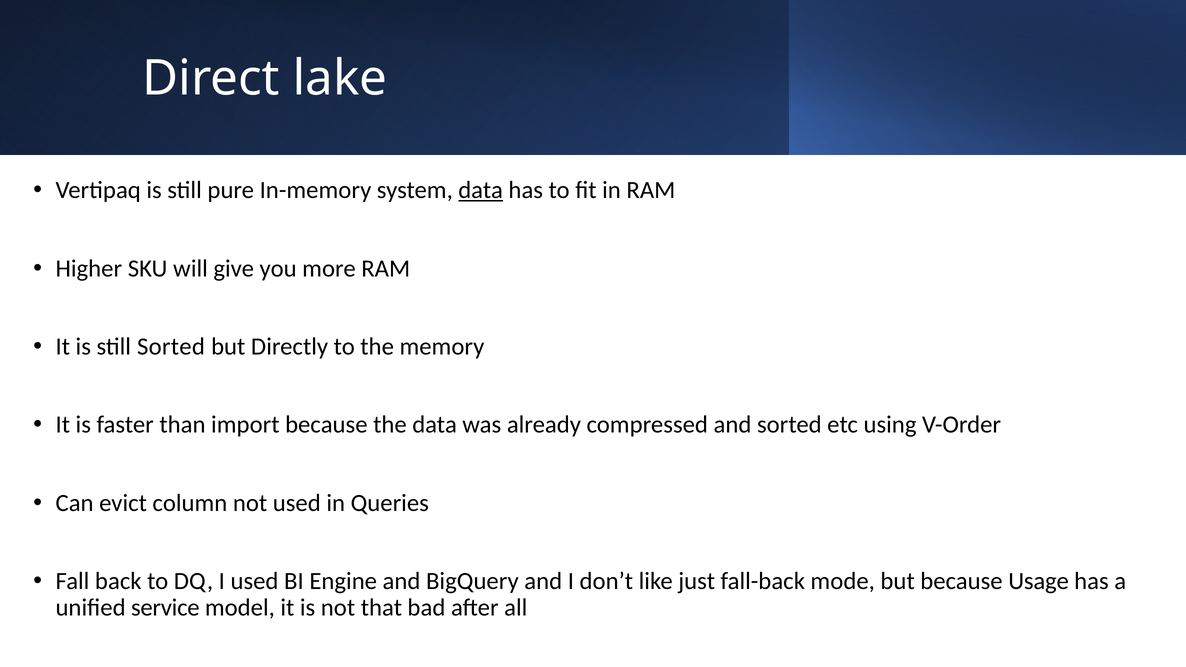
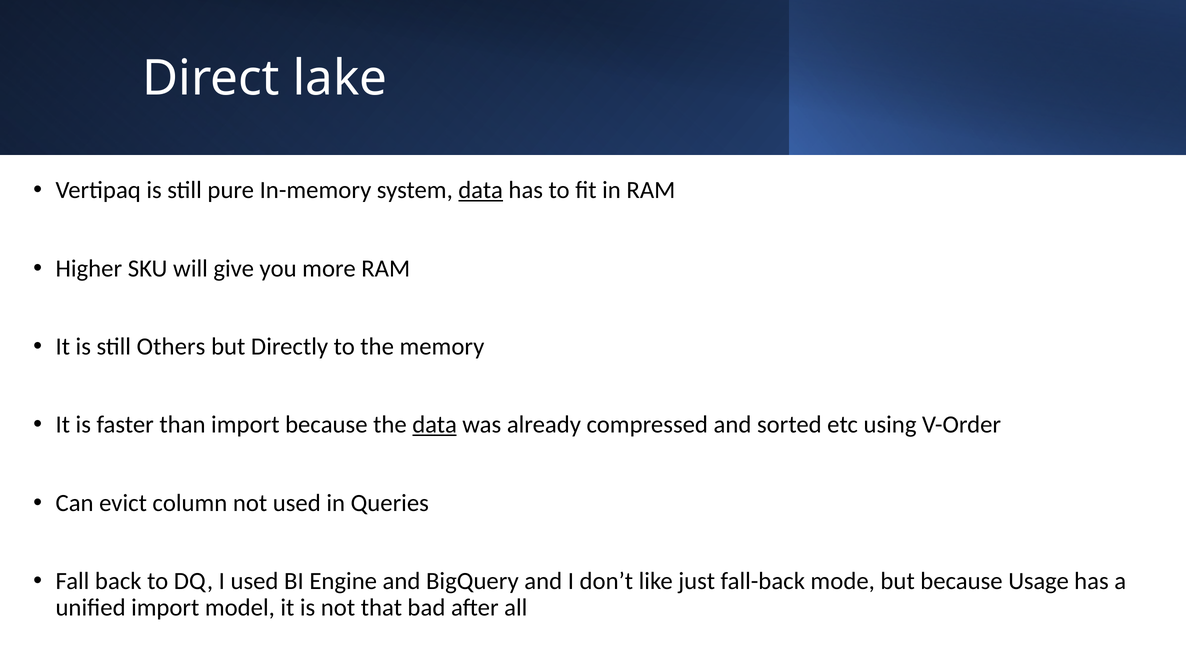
still Sorted: Sorted -> Others (171, 347)
data underline: none -> present (435, 425)
unified service: service -> import (165, 608)
